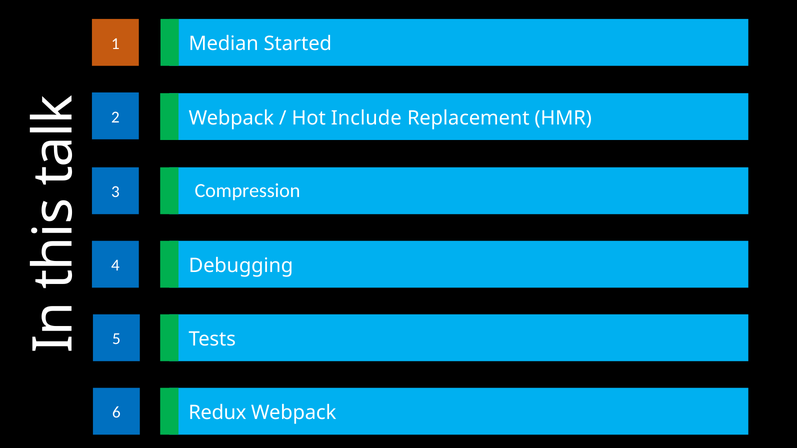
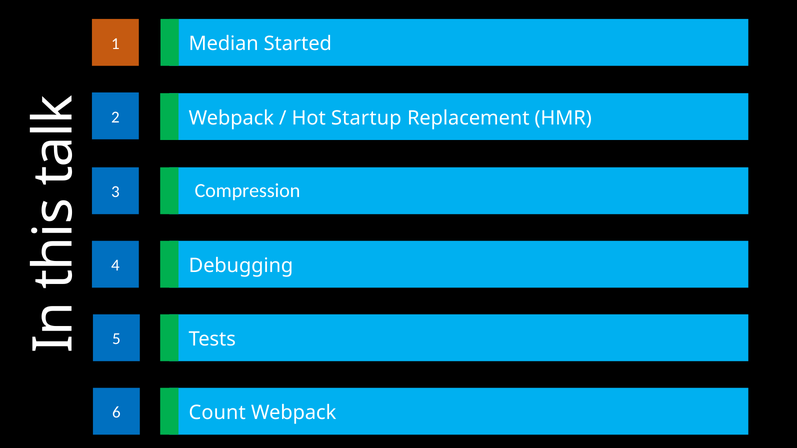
Include: Include -> Startup (366, 118)
Redux: Redux -> Count (217, 413)
